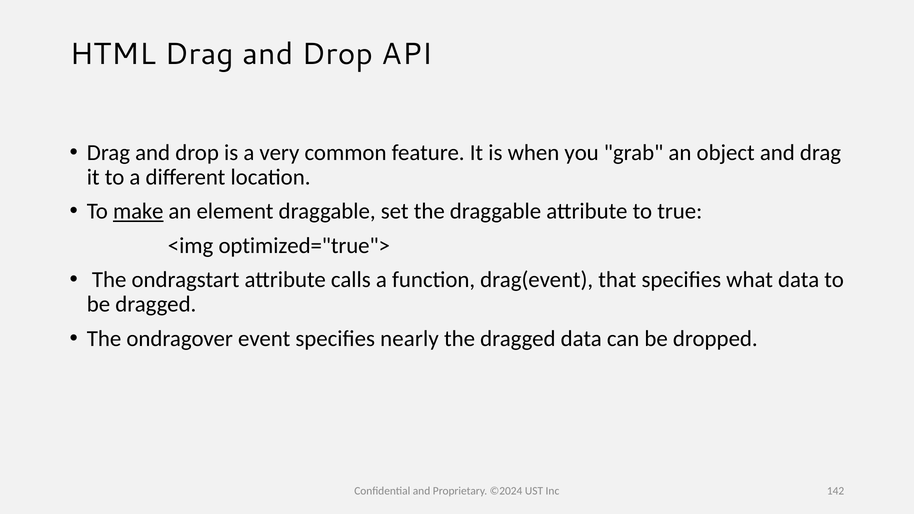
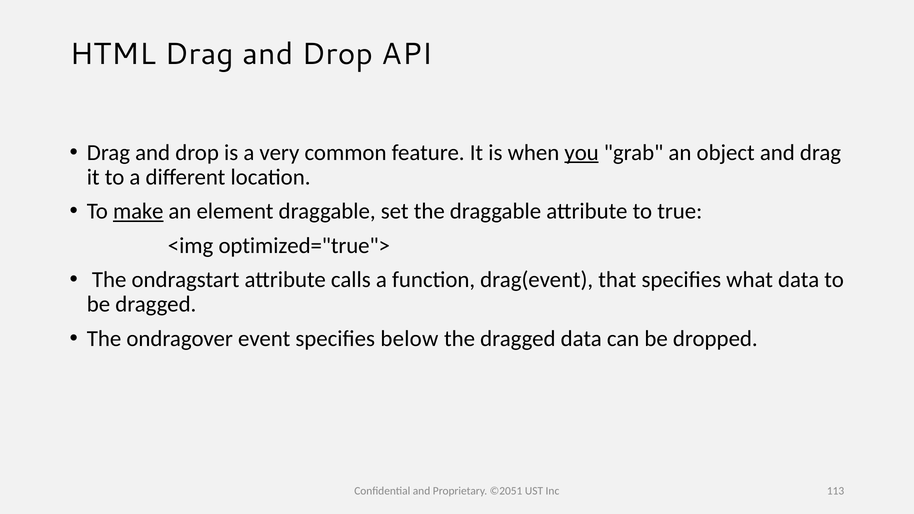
you underline: none -> present (582, 152)
nearly: nearly -> below (409, 339)
©2024: ©2024 -> ©2051 (506, 491)
142: 142 -> 113 (836, 491)
